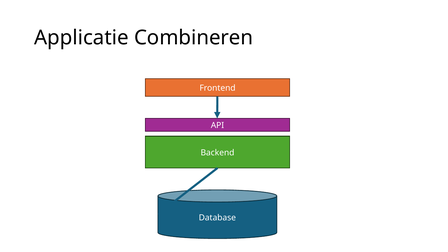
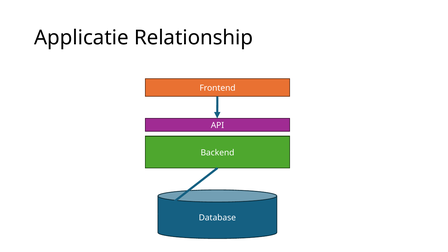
Combineren: Combineren -> Relationship (194, 38)
